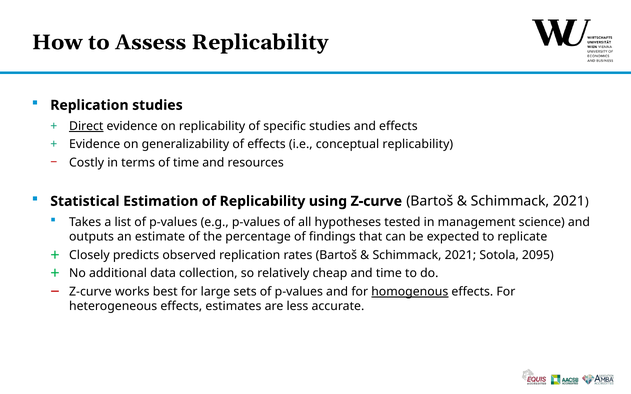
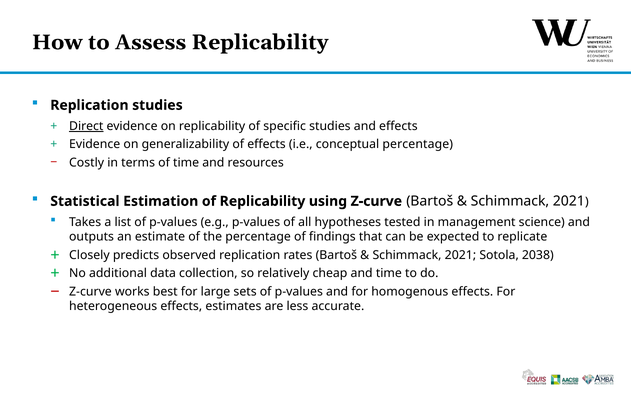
conceptual replicability: replicability -> percentage (418, 145)
2095: 2095 -> 2038 (538, 255)
homogenous underline: present -> none (410, 292)
